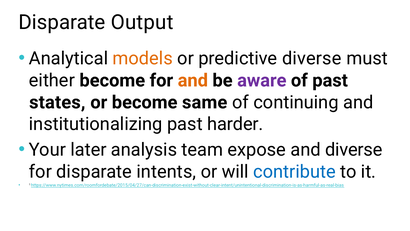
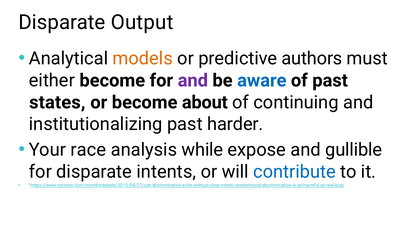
predictive diverse: diverse -> authors (312, 58)
and colour: orange -> purple (193, 80)
aware colour: purple -> blue (262, 80)
same: same -> about (205, 102)
later: later -> race (88, 150)
team: team -> while (202, 150)
and diverse: diverse -> gullible (354, 150)
